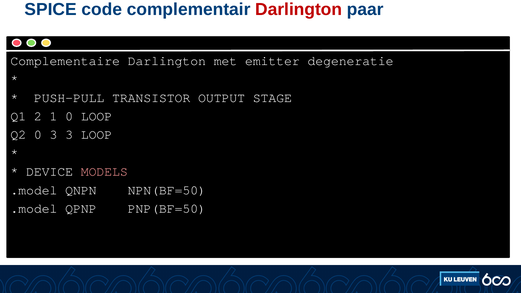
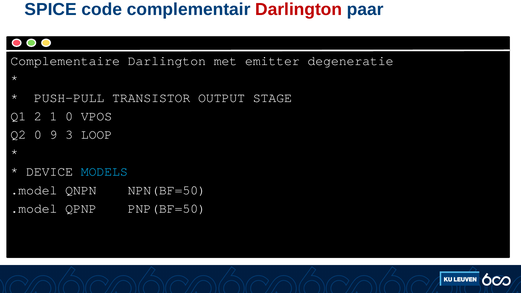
0 LOOP: LOOP -> VPOS (96, 116)
0 3: 3 -> 9 (53, 135)
MODELS colour: pink -> light blue (104, 172)
